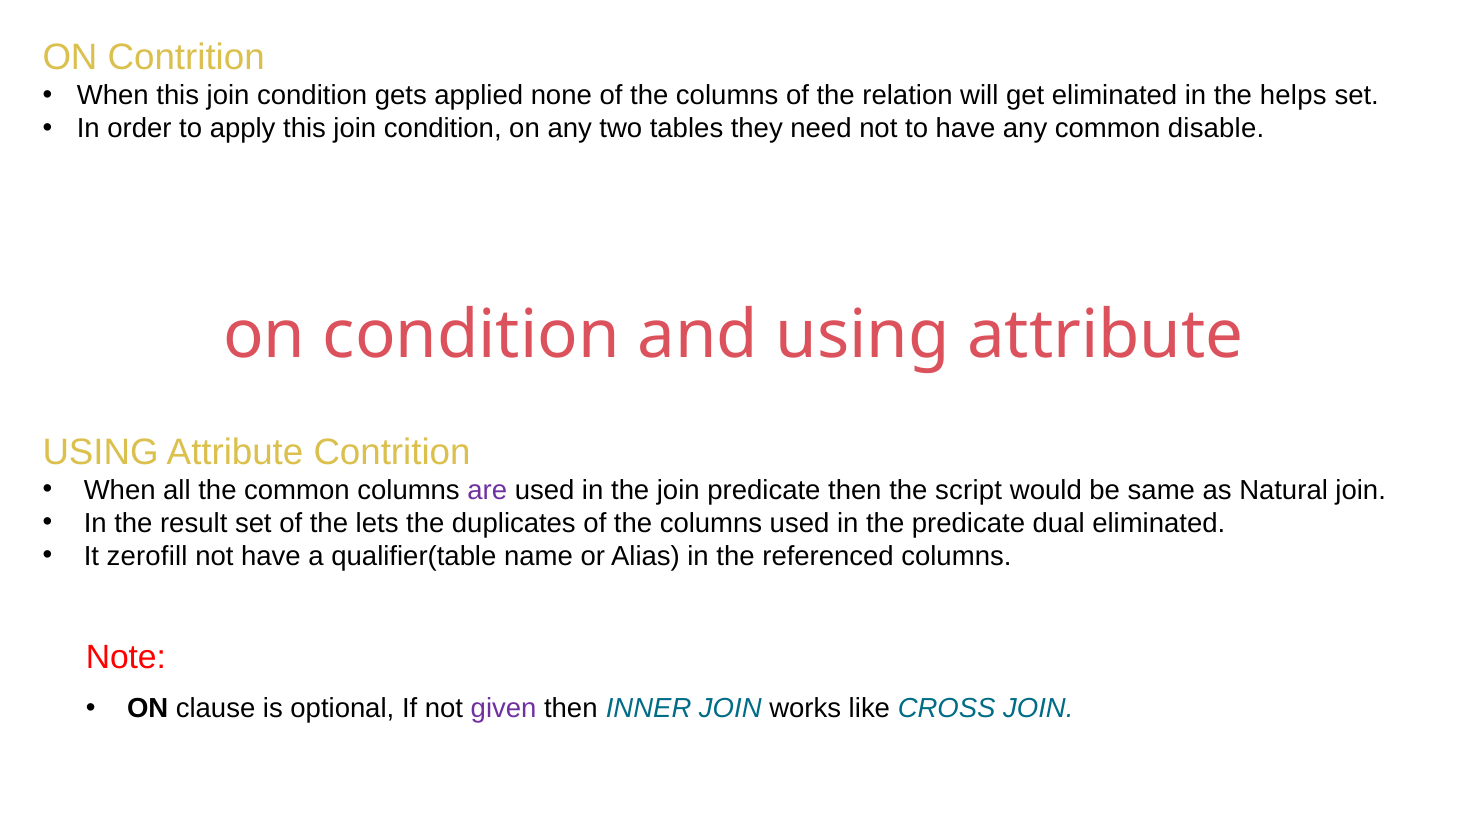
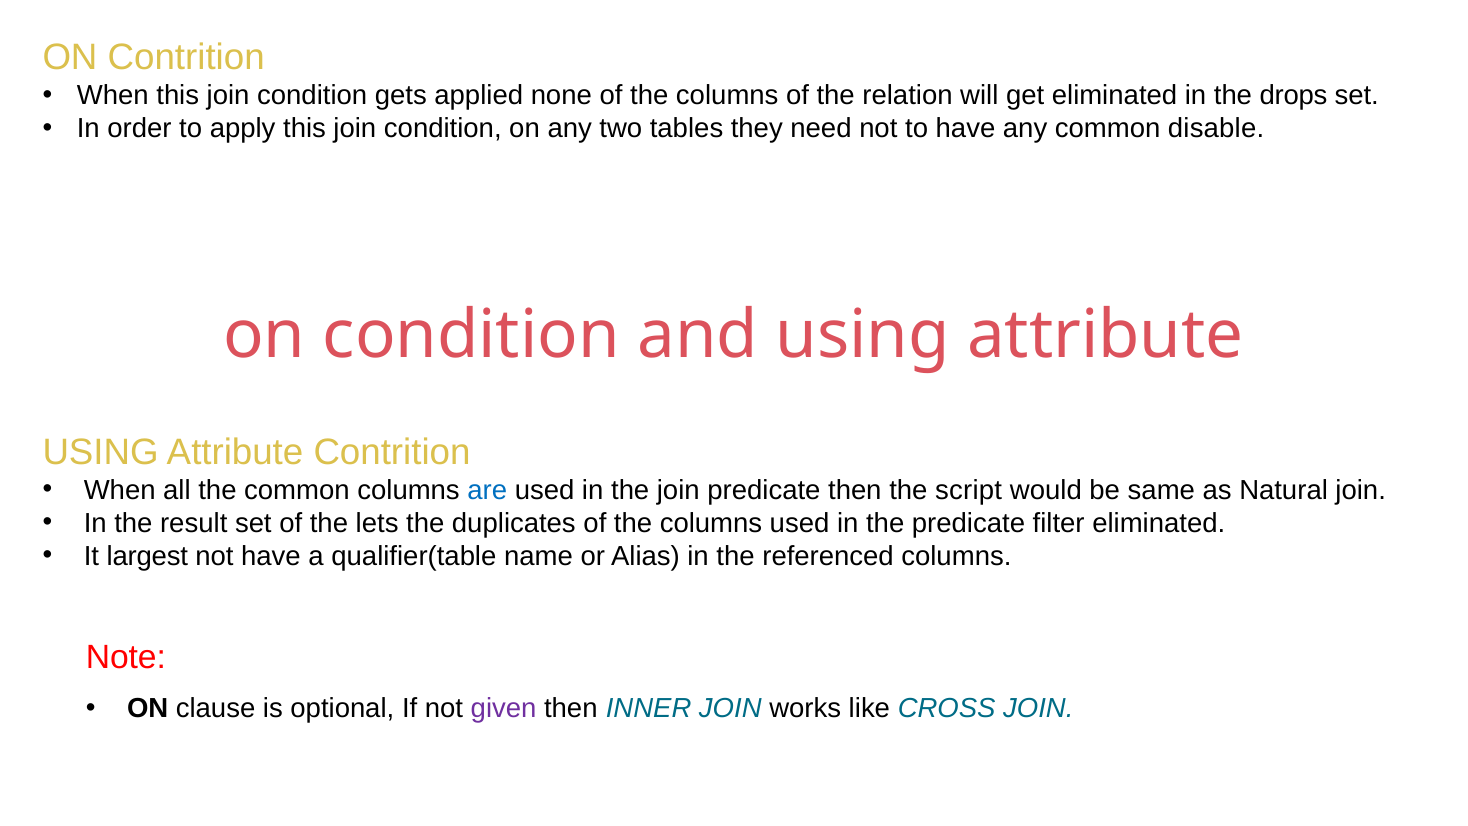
helps: helps -> drops (1293, 95)
are colour: purple -> blue (487, 490)
dual: dual -> filter (1059, 523)
zerofill: zerofill -> largest (147, 556)
